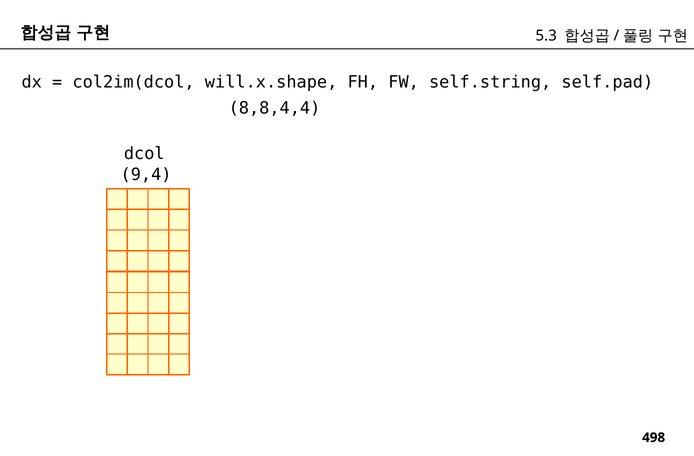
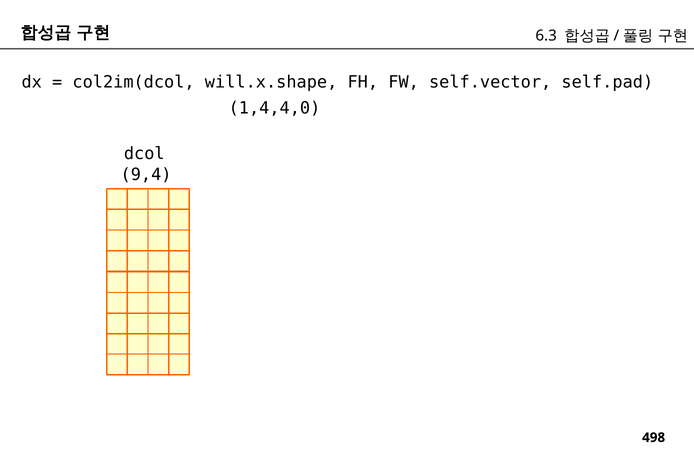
5.3: 5.3 -> 6.3 (546, 36)
self.string: self.string -> self.vector (490, 82)
8,8,4,4: 8,8,4,4 -> 1,4,4,0 (274, 108)
